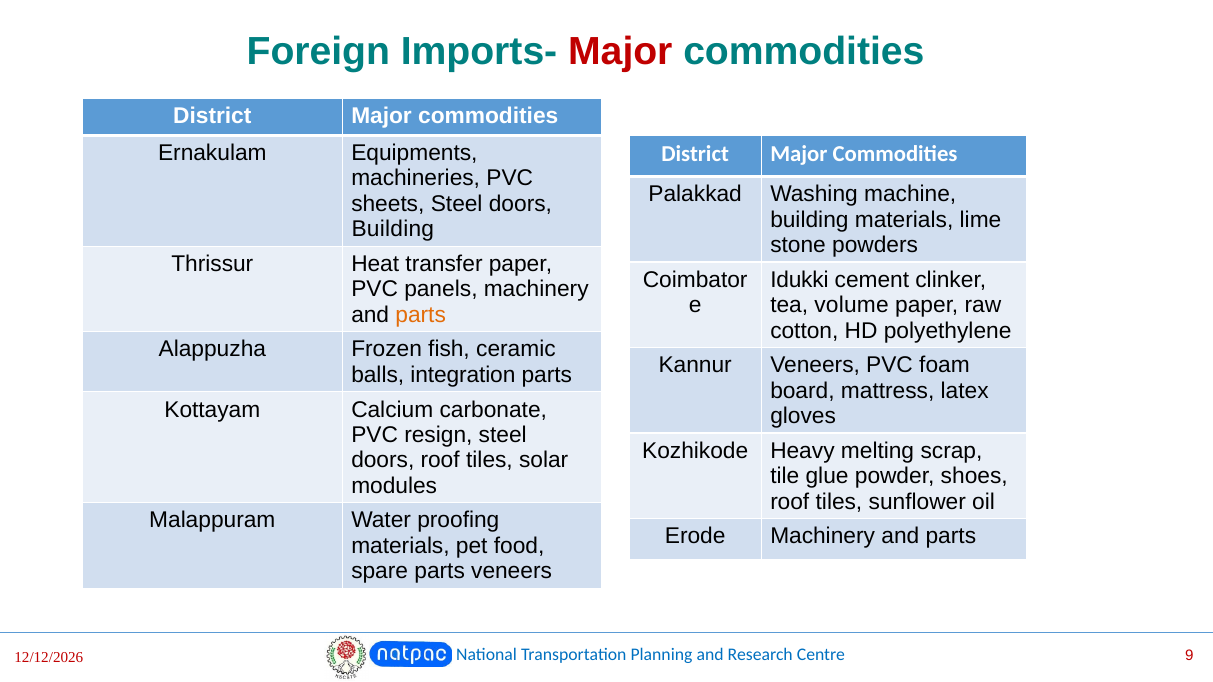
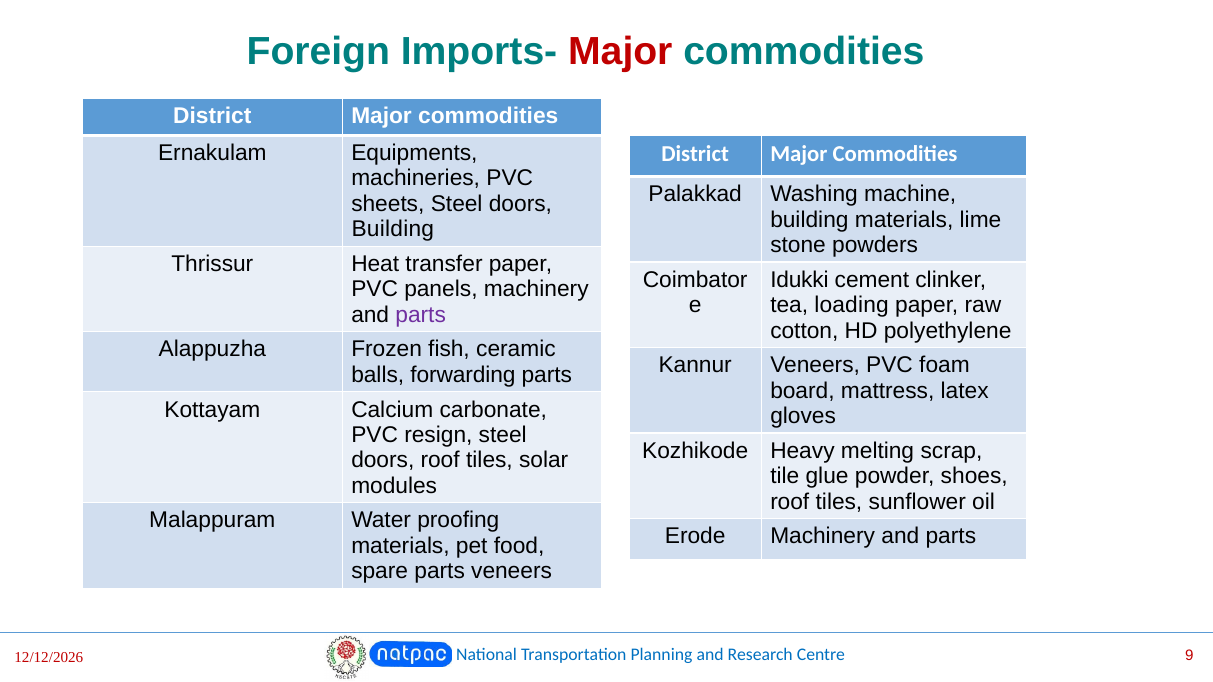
volume: volume -> loading (852, 305)
parts colour: orange -> purple (421, 315)
integration: integration -> forwarding (463, 375)
